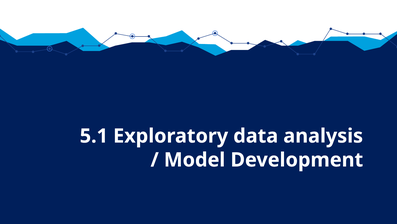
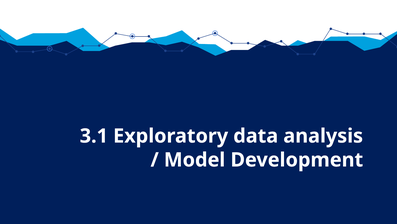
5.1: 5.1 -> 3.1 (94, 136)
